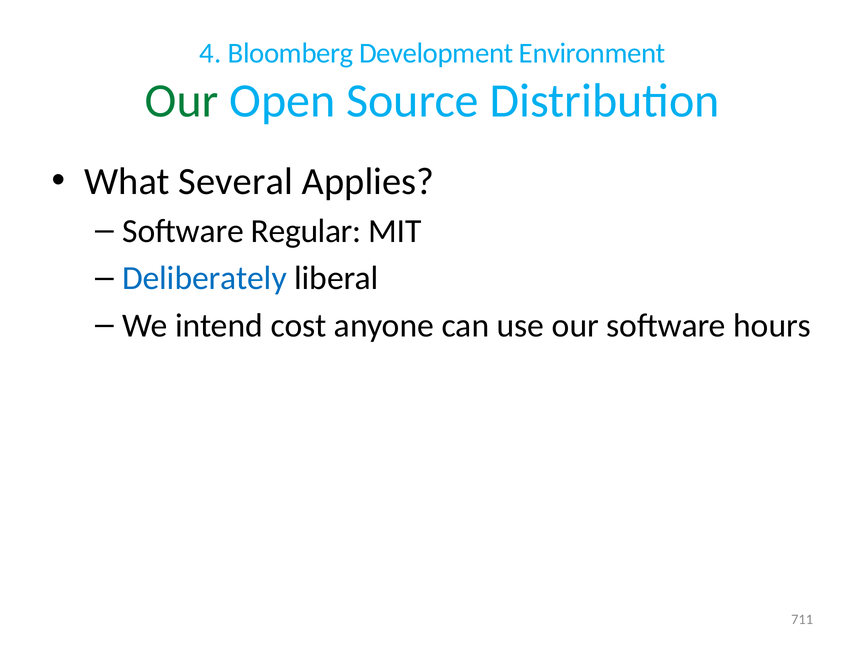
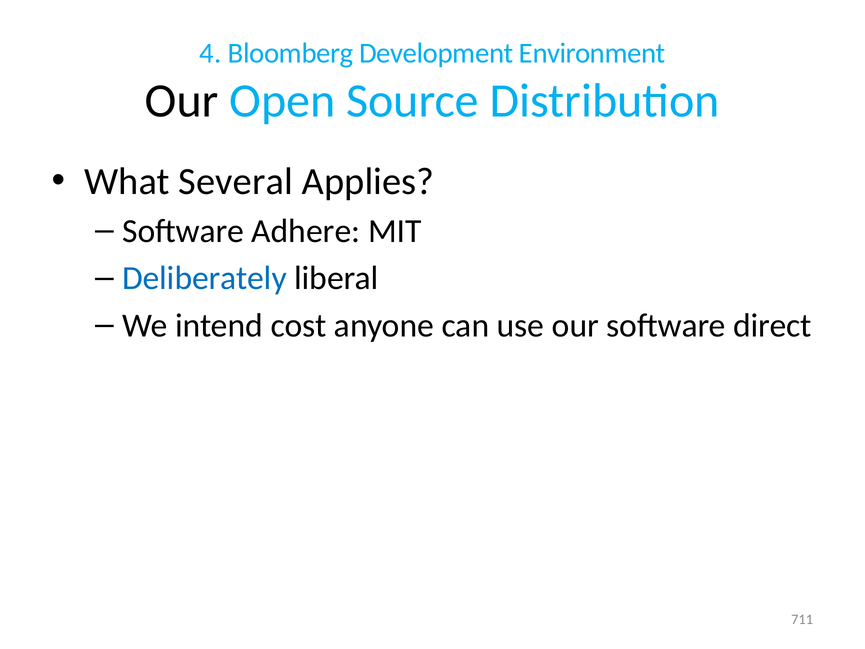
Our colour: green -> black (182, 101)
Regular: Regular -> Adhere (306, 231)
hours: hours -> direct (772, 325)
